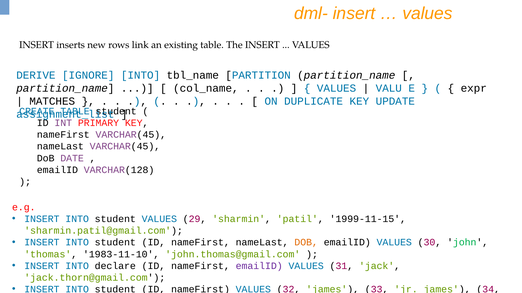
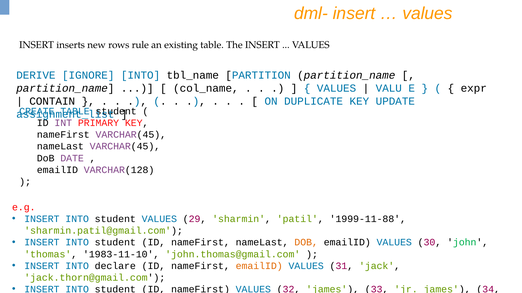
link: link -> rule (140, 45)
MATCHES: MATCHES -> CONTAIN (52, 101)
1999-11-15: 1999-11-15 -> 1999-11-88 (368, 219)
emailID colour: purple -> orange (259, 266)
